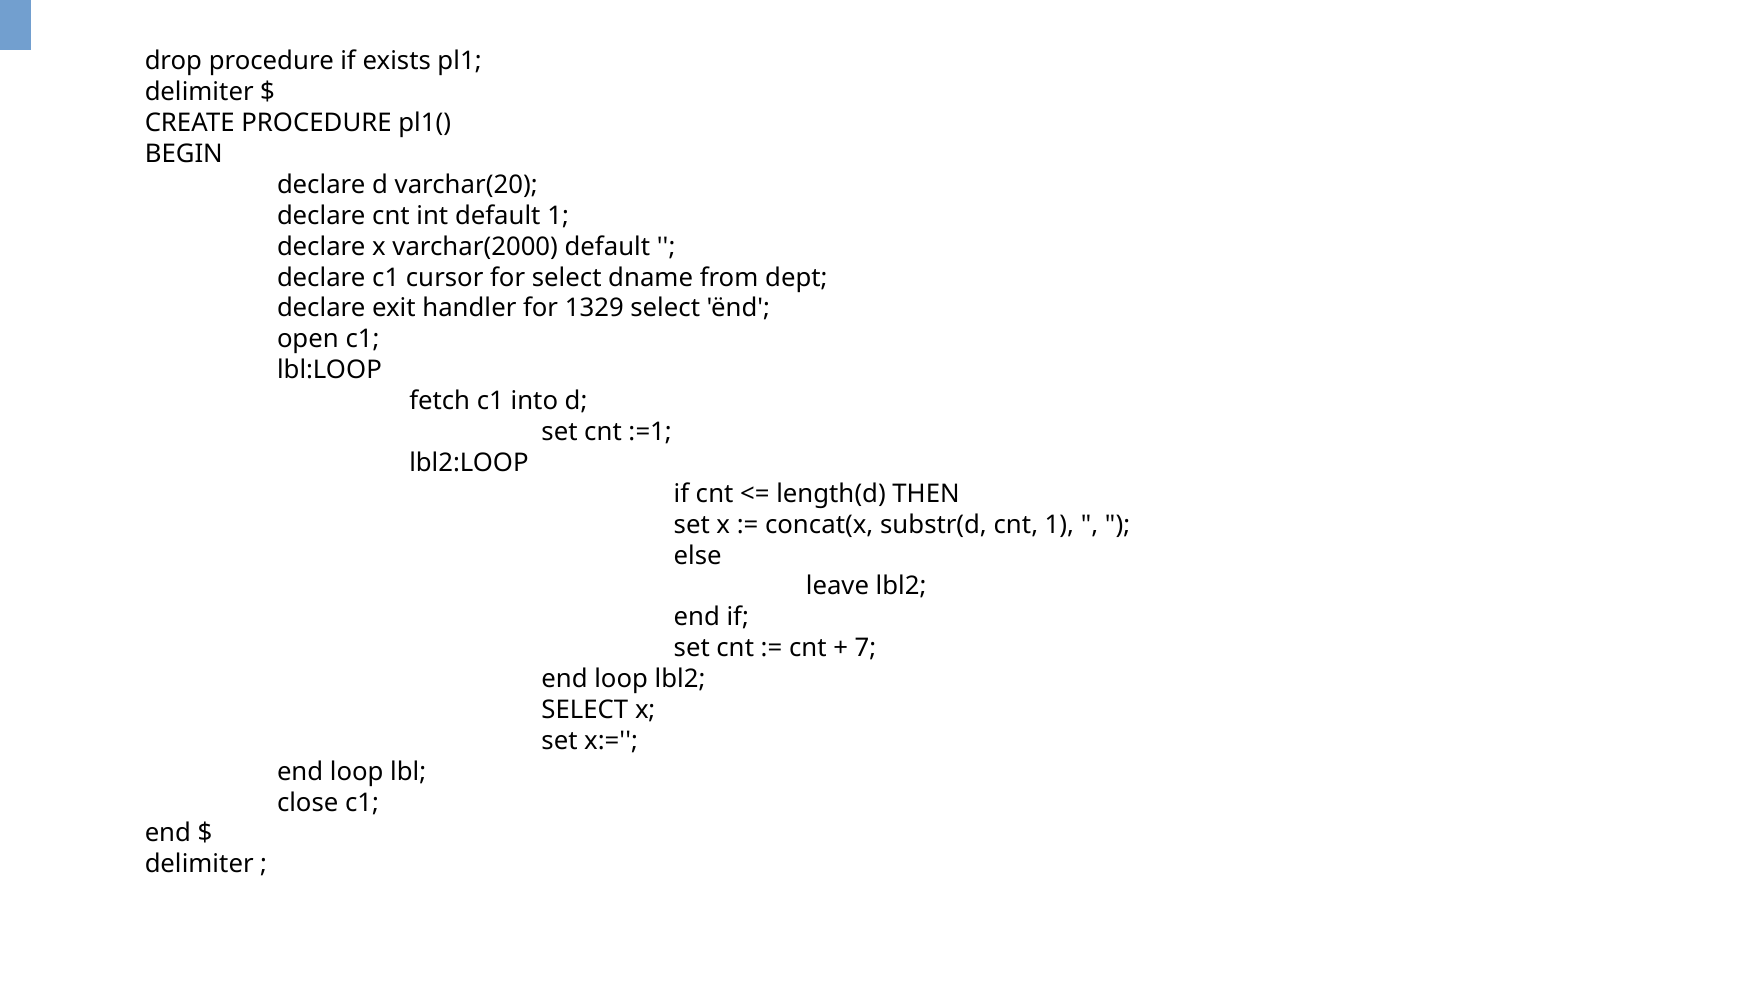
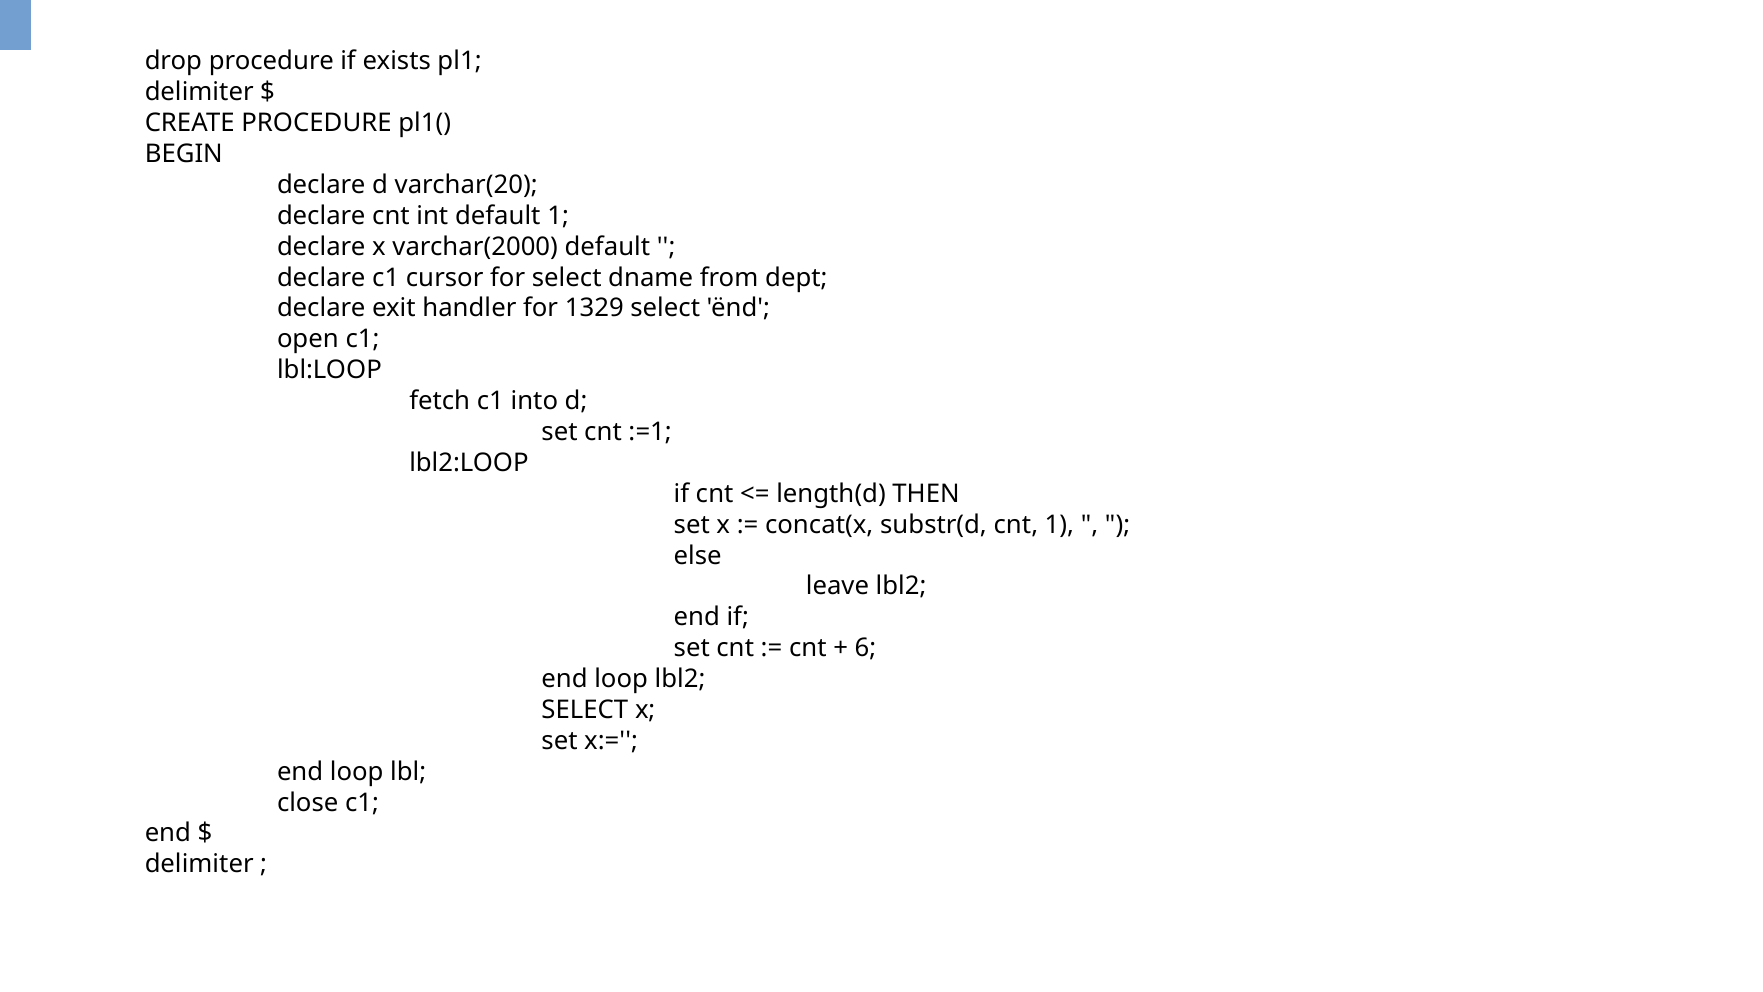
7: 7 -> 6 (866, 648)
